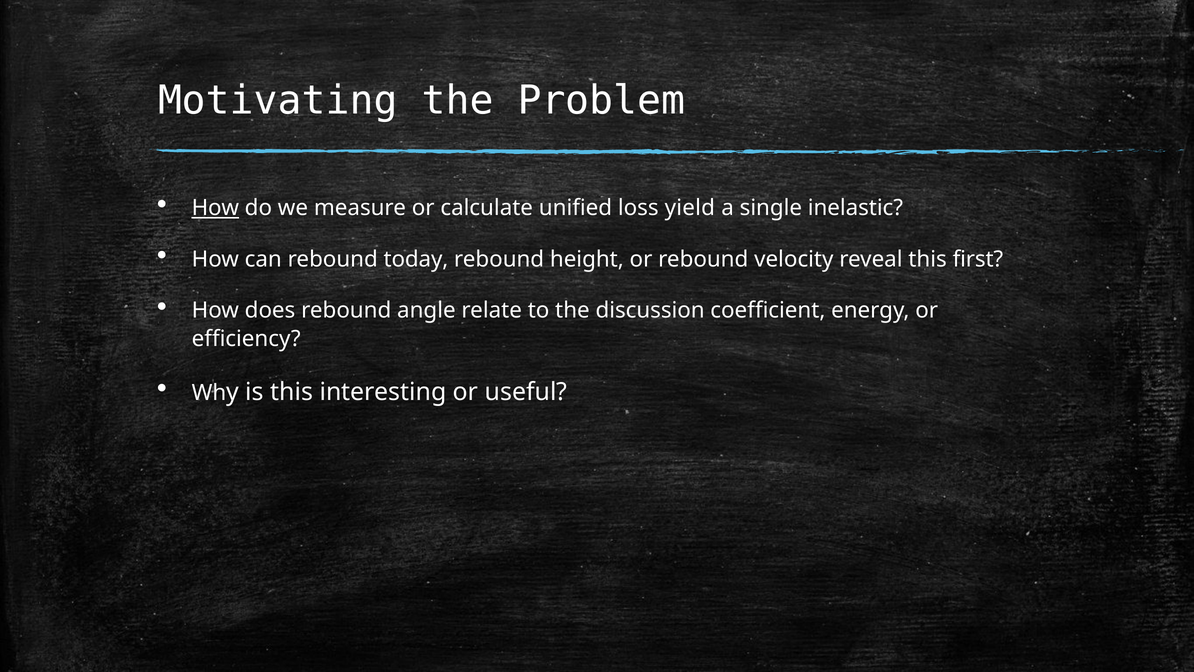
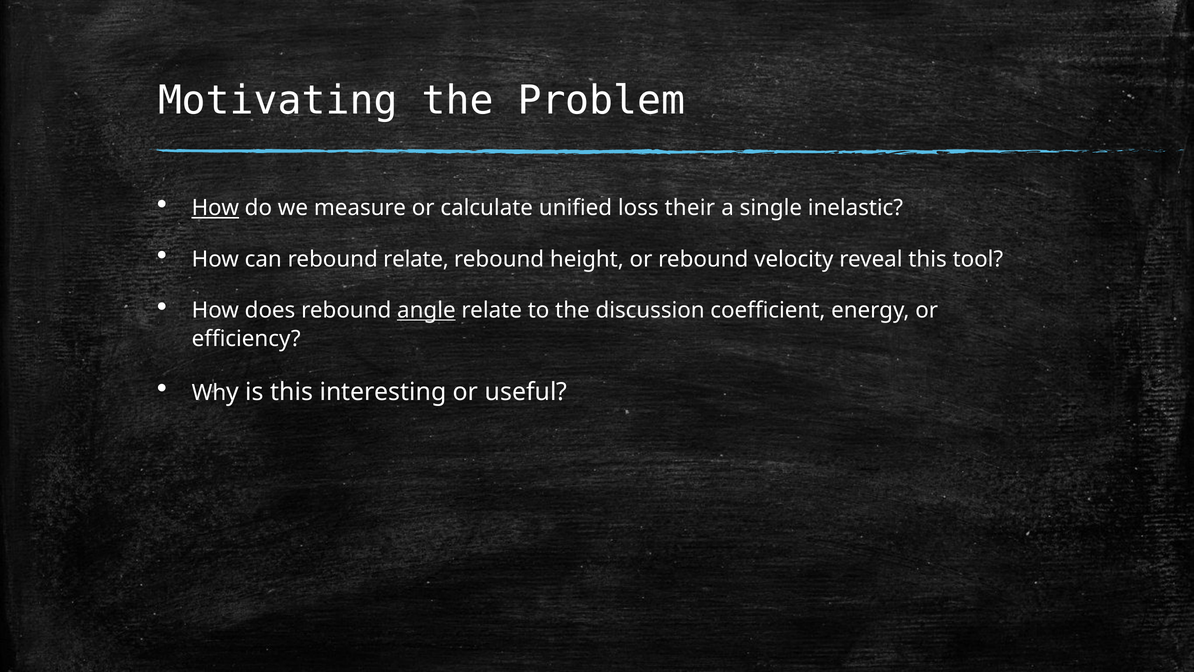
yield: yield -> their (690, 208)
rebound today: today -> relate (416, 259)
first: first -> tool (978, 259)
angle underline: none -> present (426, 310)
